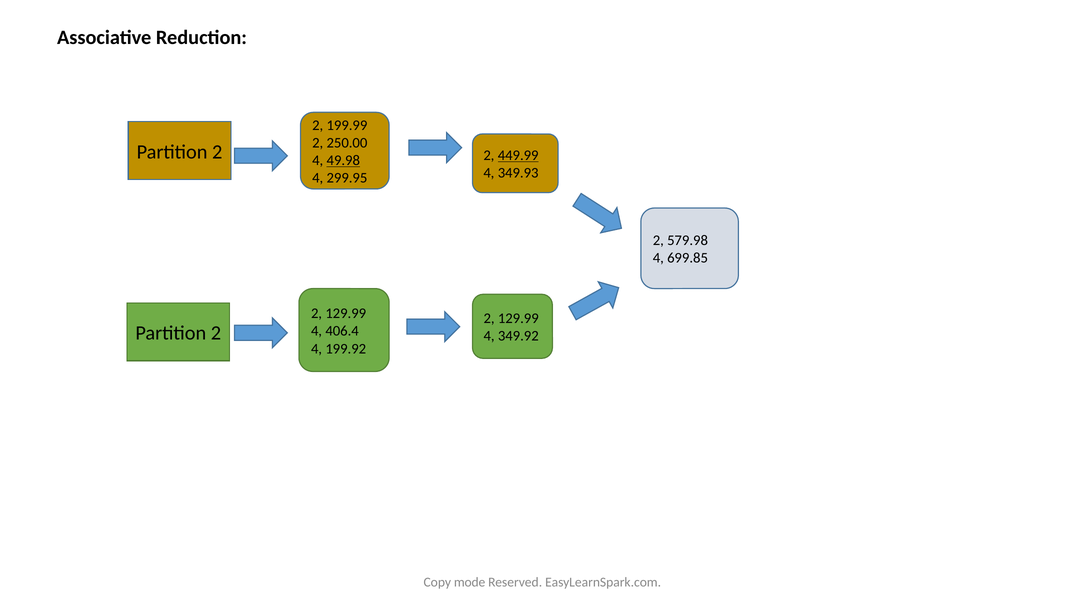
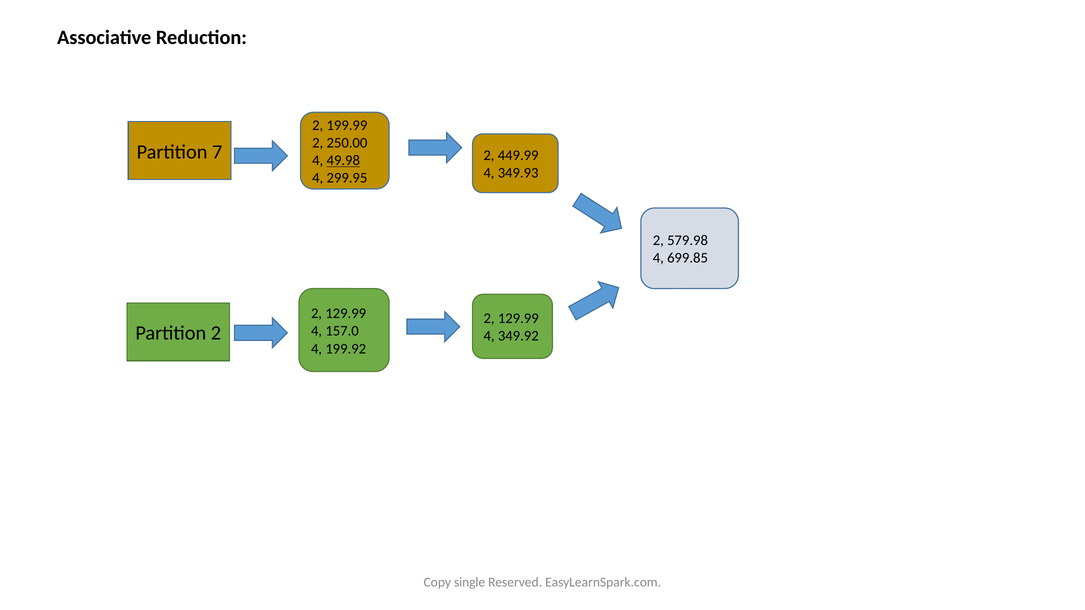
2: 2 -> 7 (217, 152)
449.99 underline: present -> none (518, 156)
406.4: 406.4 -> 157.0 (342, 331)
mode: mode -> single (470, 583)
